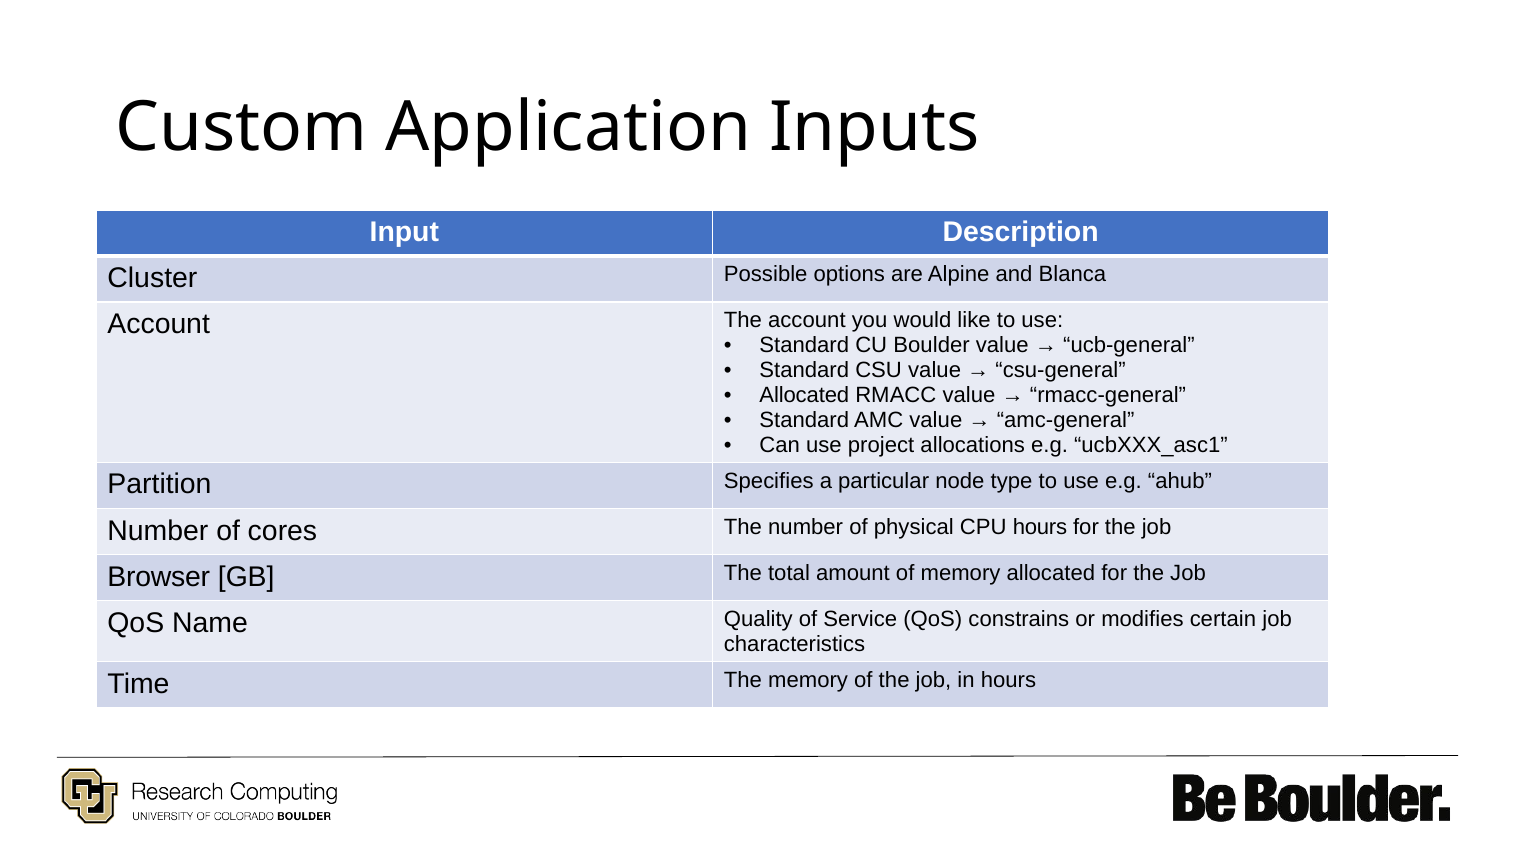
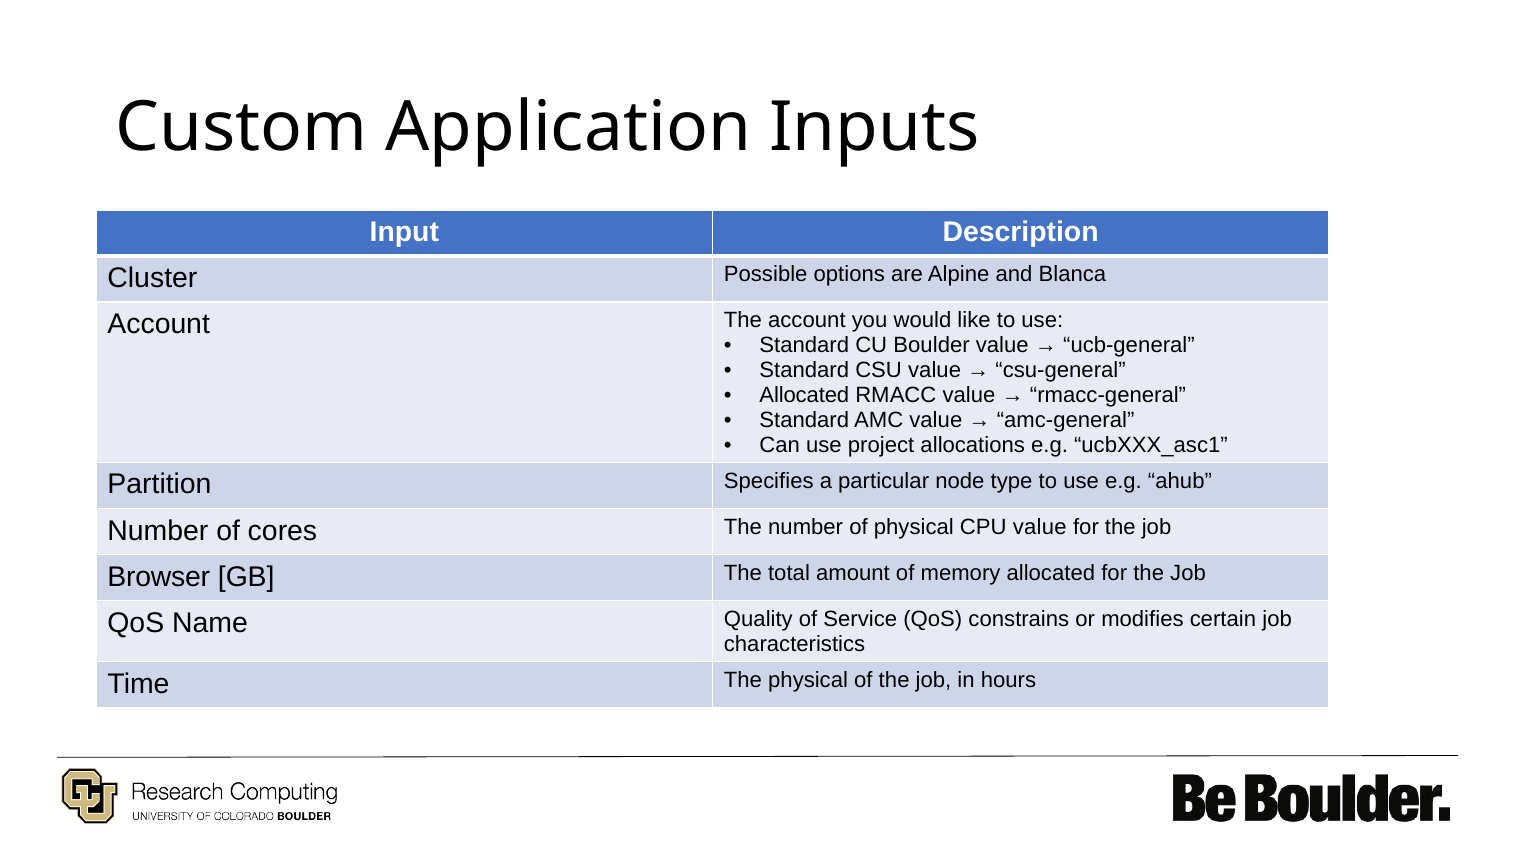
CPU hours: hours -> value (1040, 527)
The memory: memory -> physical (808, 680)
